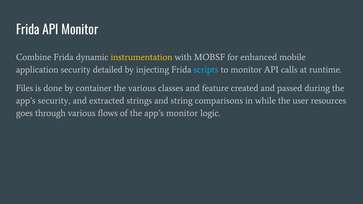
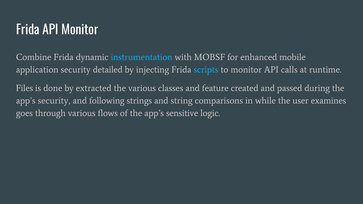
instrumentation colour: yellow -> light blue (142, 57)
container: container -> extracted (94, 88)
extracted: extracted -> following (107, 101)
resources: resources -> examines (328, 101)
app’s monitor: monitor -> sensitive (182, 113)
